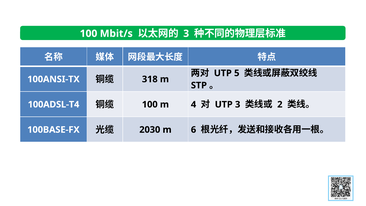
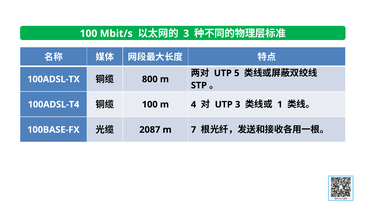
100ANSI-TX: 100ANSI-TX -> 100ADSL-TX (54, 79)
318: 318 -> 800 (150, 79)
2: 2 -> 1 (280, 104)
2030: 2030 -> 2087 (150, 130)
6: 6 -> 7 (194, 130)
